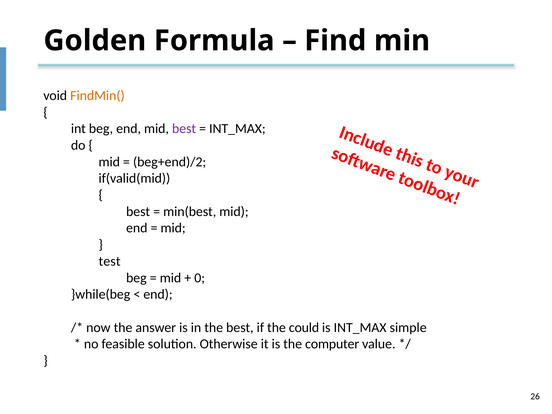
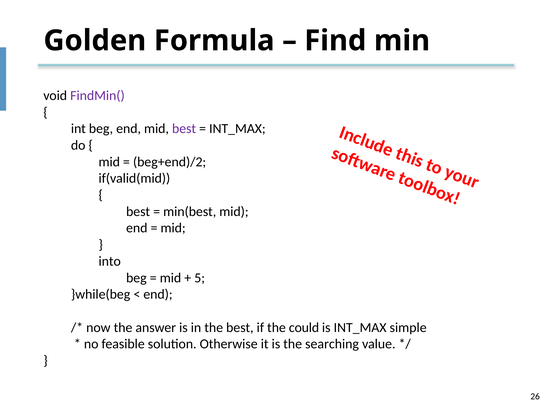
FindMin( colour: orange -> purple (97, 96)
test: test -> into (110, 261)
0: 0 -> 5 (200, 278)
computer: computer -> searching (332, 344)
